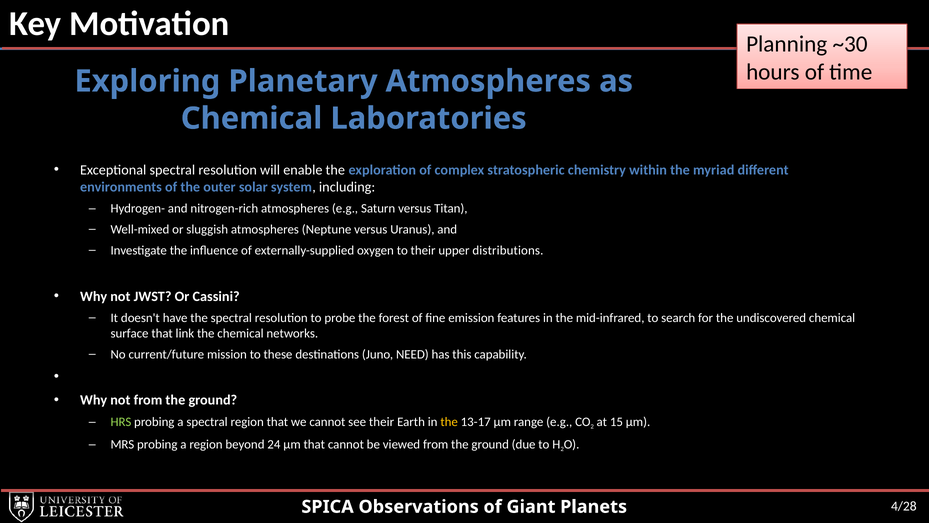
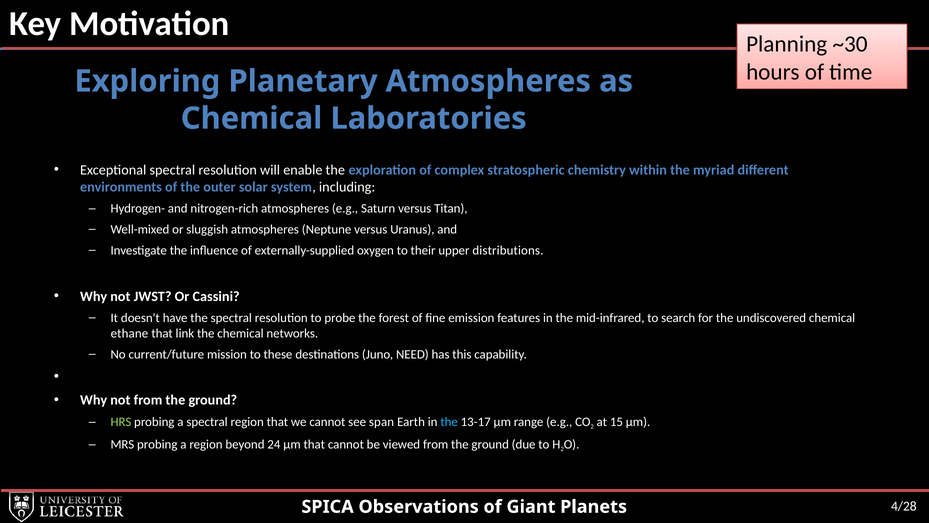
surface: surface -> ethane (129, 333)
see their: their -> span (382, 422)
the colour: yellow -> light blue (449, 422)
